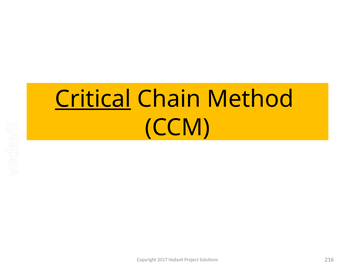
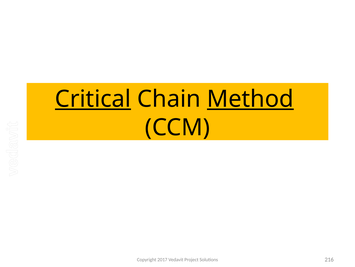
Method underline: none -> present (250, 99)
